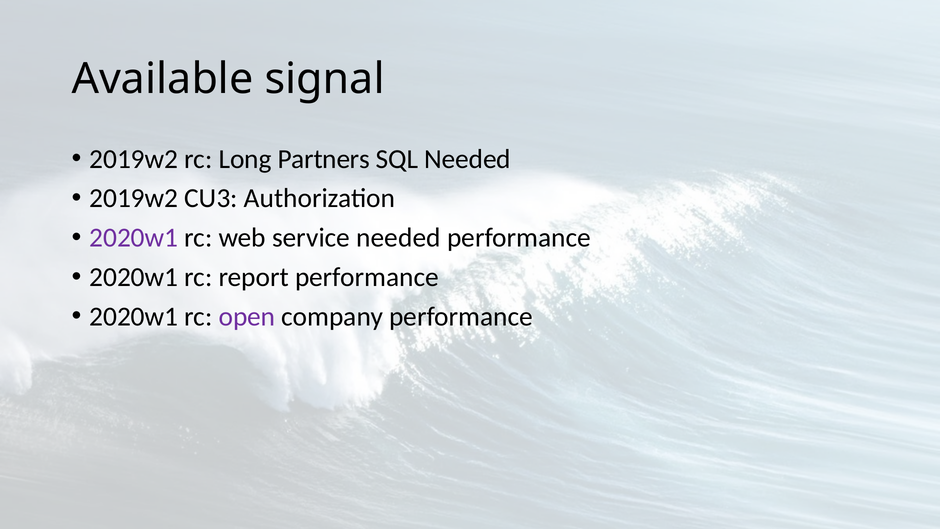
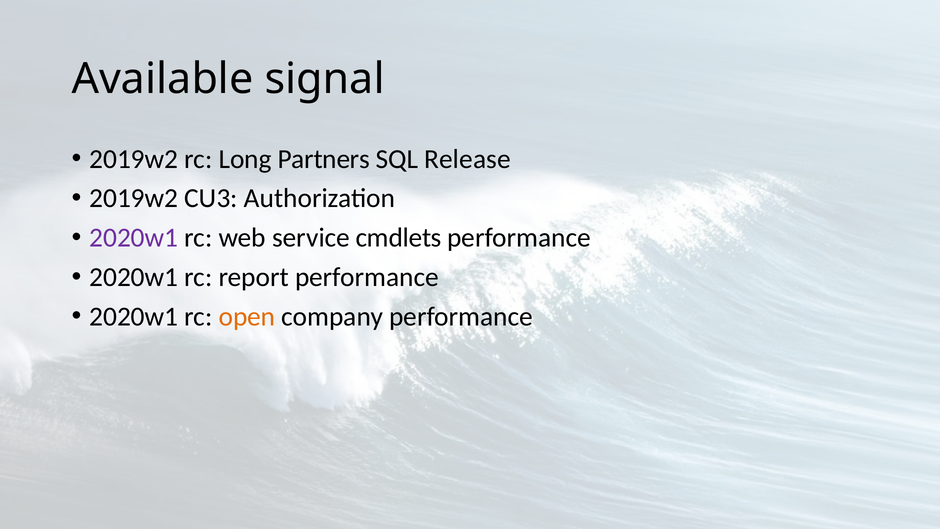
SQL Needed: Needed -> Release (467, 159)
service needed: needed -> cmdlets (399, 238)
open colour: purple -> orange (247, 316)
